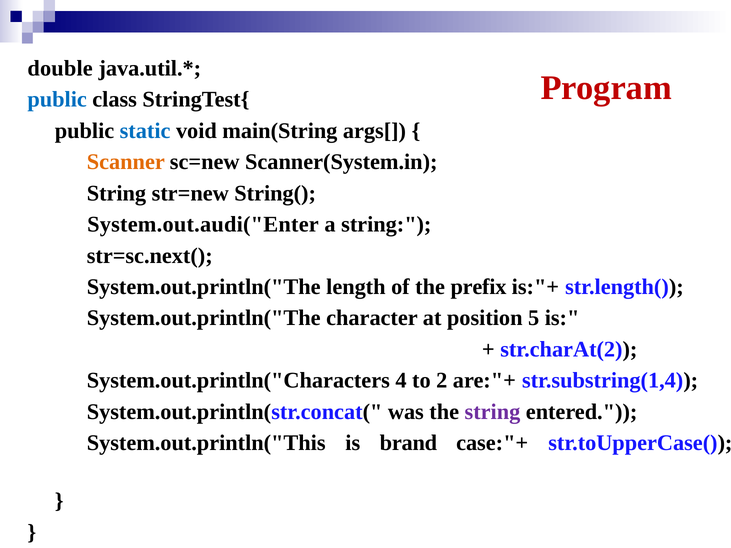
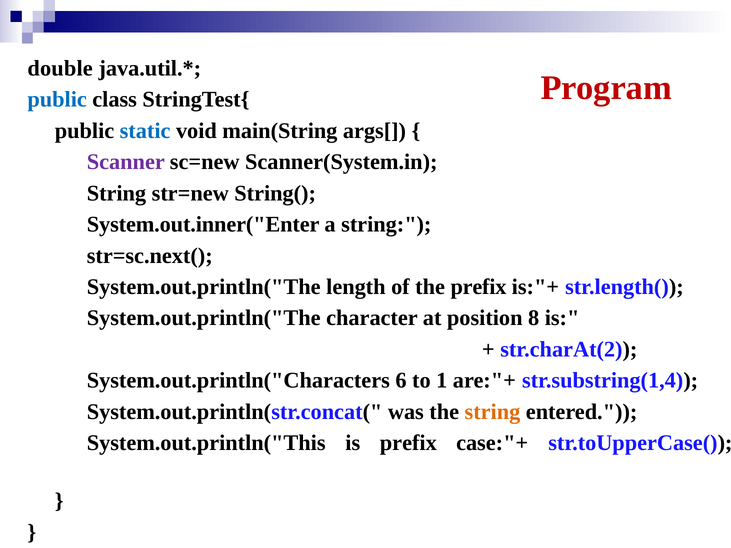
Scanner colour: orange -> purple (126, 162)
System.out.audi("Enter: System.out.audi("Enter -> System.out.inner("Enter (203, 225)
5: 5 -> 8 (534, 318)
4: 4 -> 6 (401, 381)
2: 2 -> 1 (442, 381)
string colour: purple -> orange (492, 412)
is brand: brand -> prefix (408, 443)
